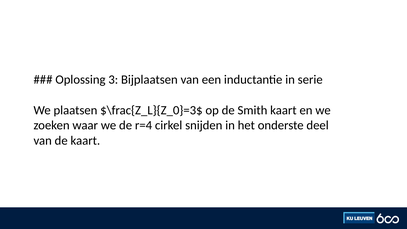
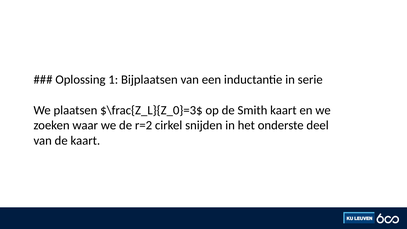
3: 3 -> 1 (113, 80)
r=4: r=4 -> r=2 (144, 125)
